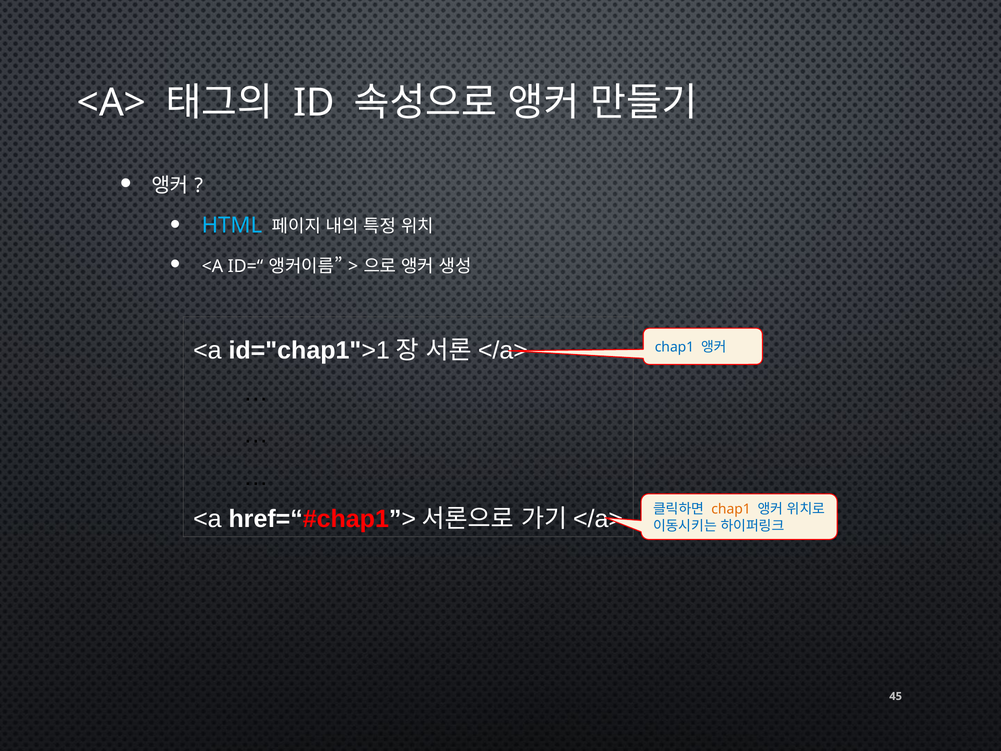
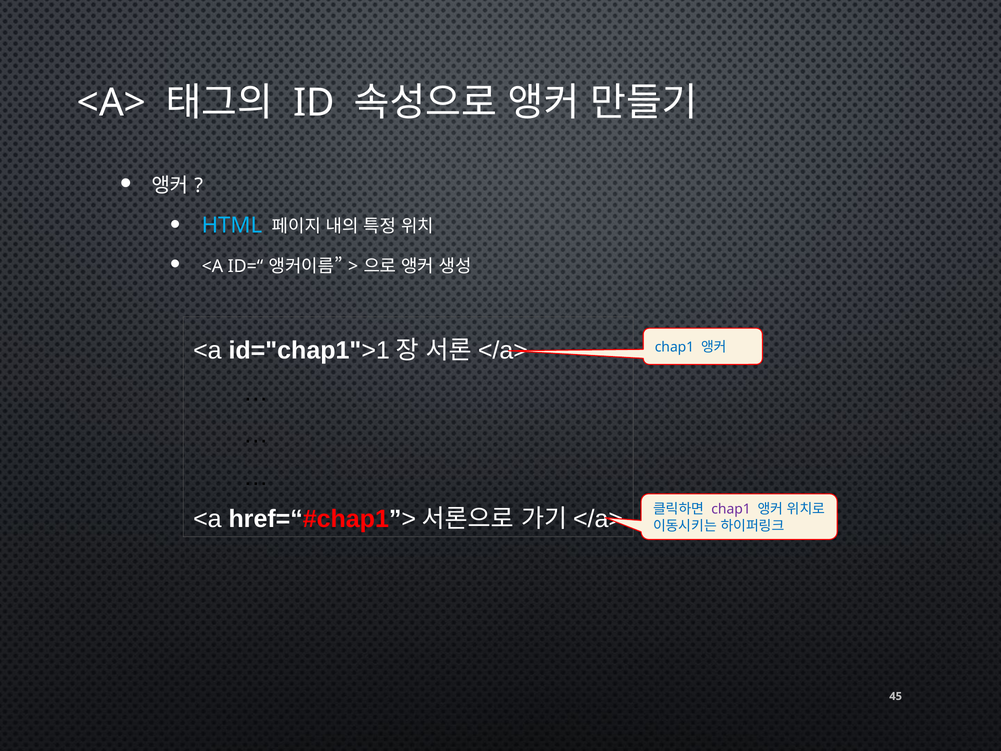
chap1 colour: orange -> purple (731, 509)
